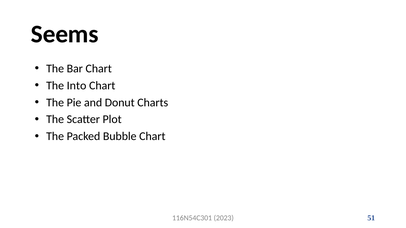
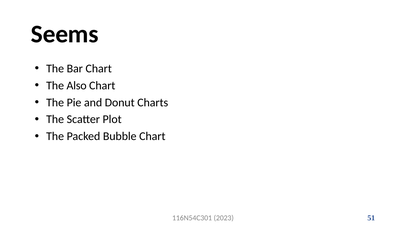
Into: Into -> Also (77, 86)
